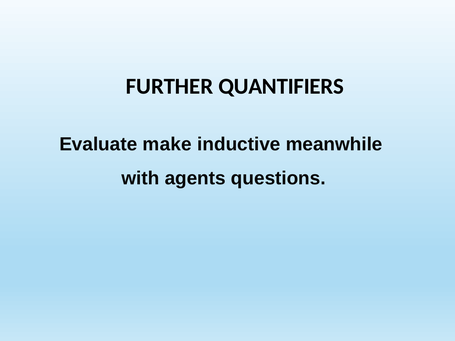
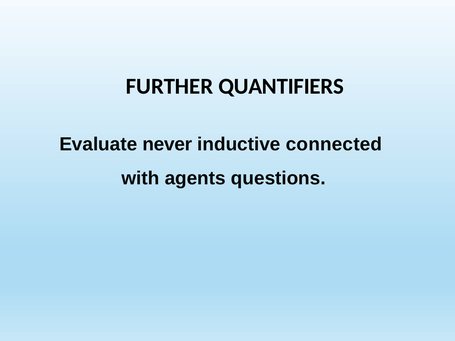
make: make -> never (167, 144)
meanwhile: meanwhile -> connected (334, 144)
